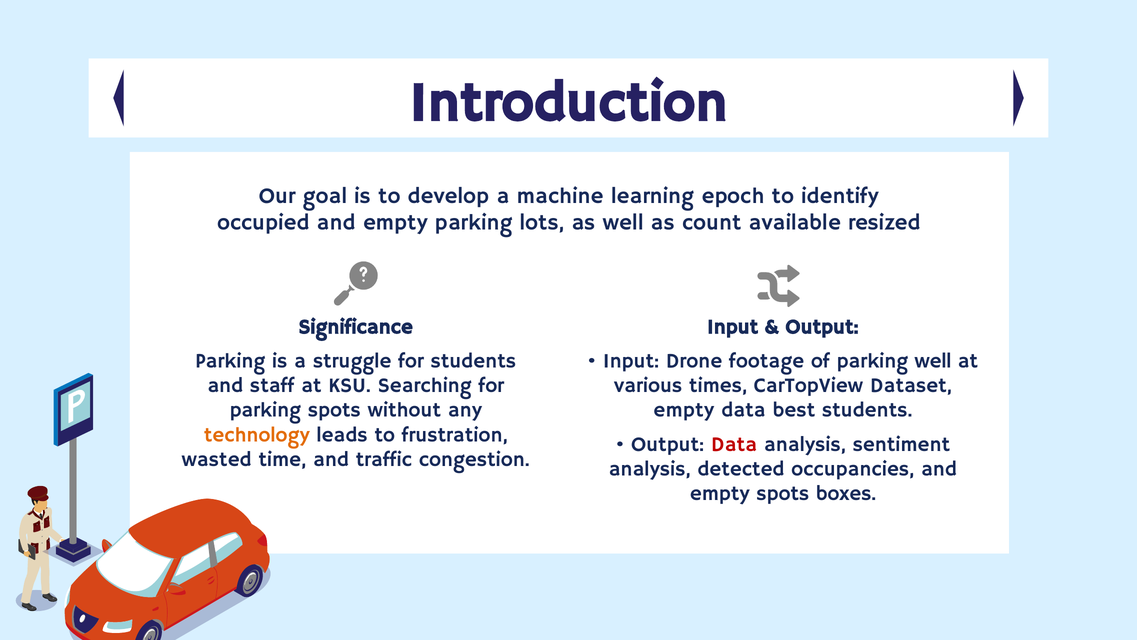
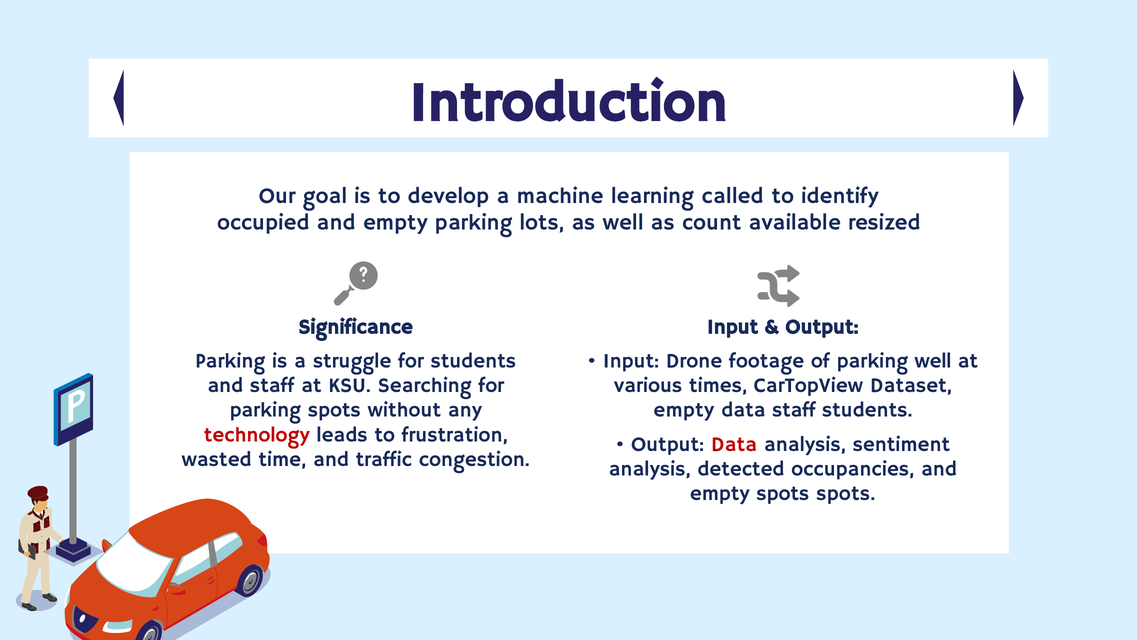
epoch: epoch -> called (733, 196)
data best: best -> staff (794, 410)
technology colour: orange -> red (257, 435)
spots boxes: boxes -> spots (846, 493)
